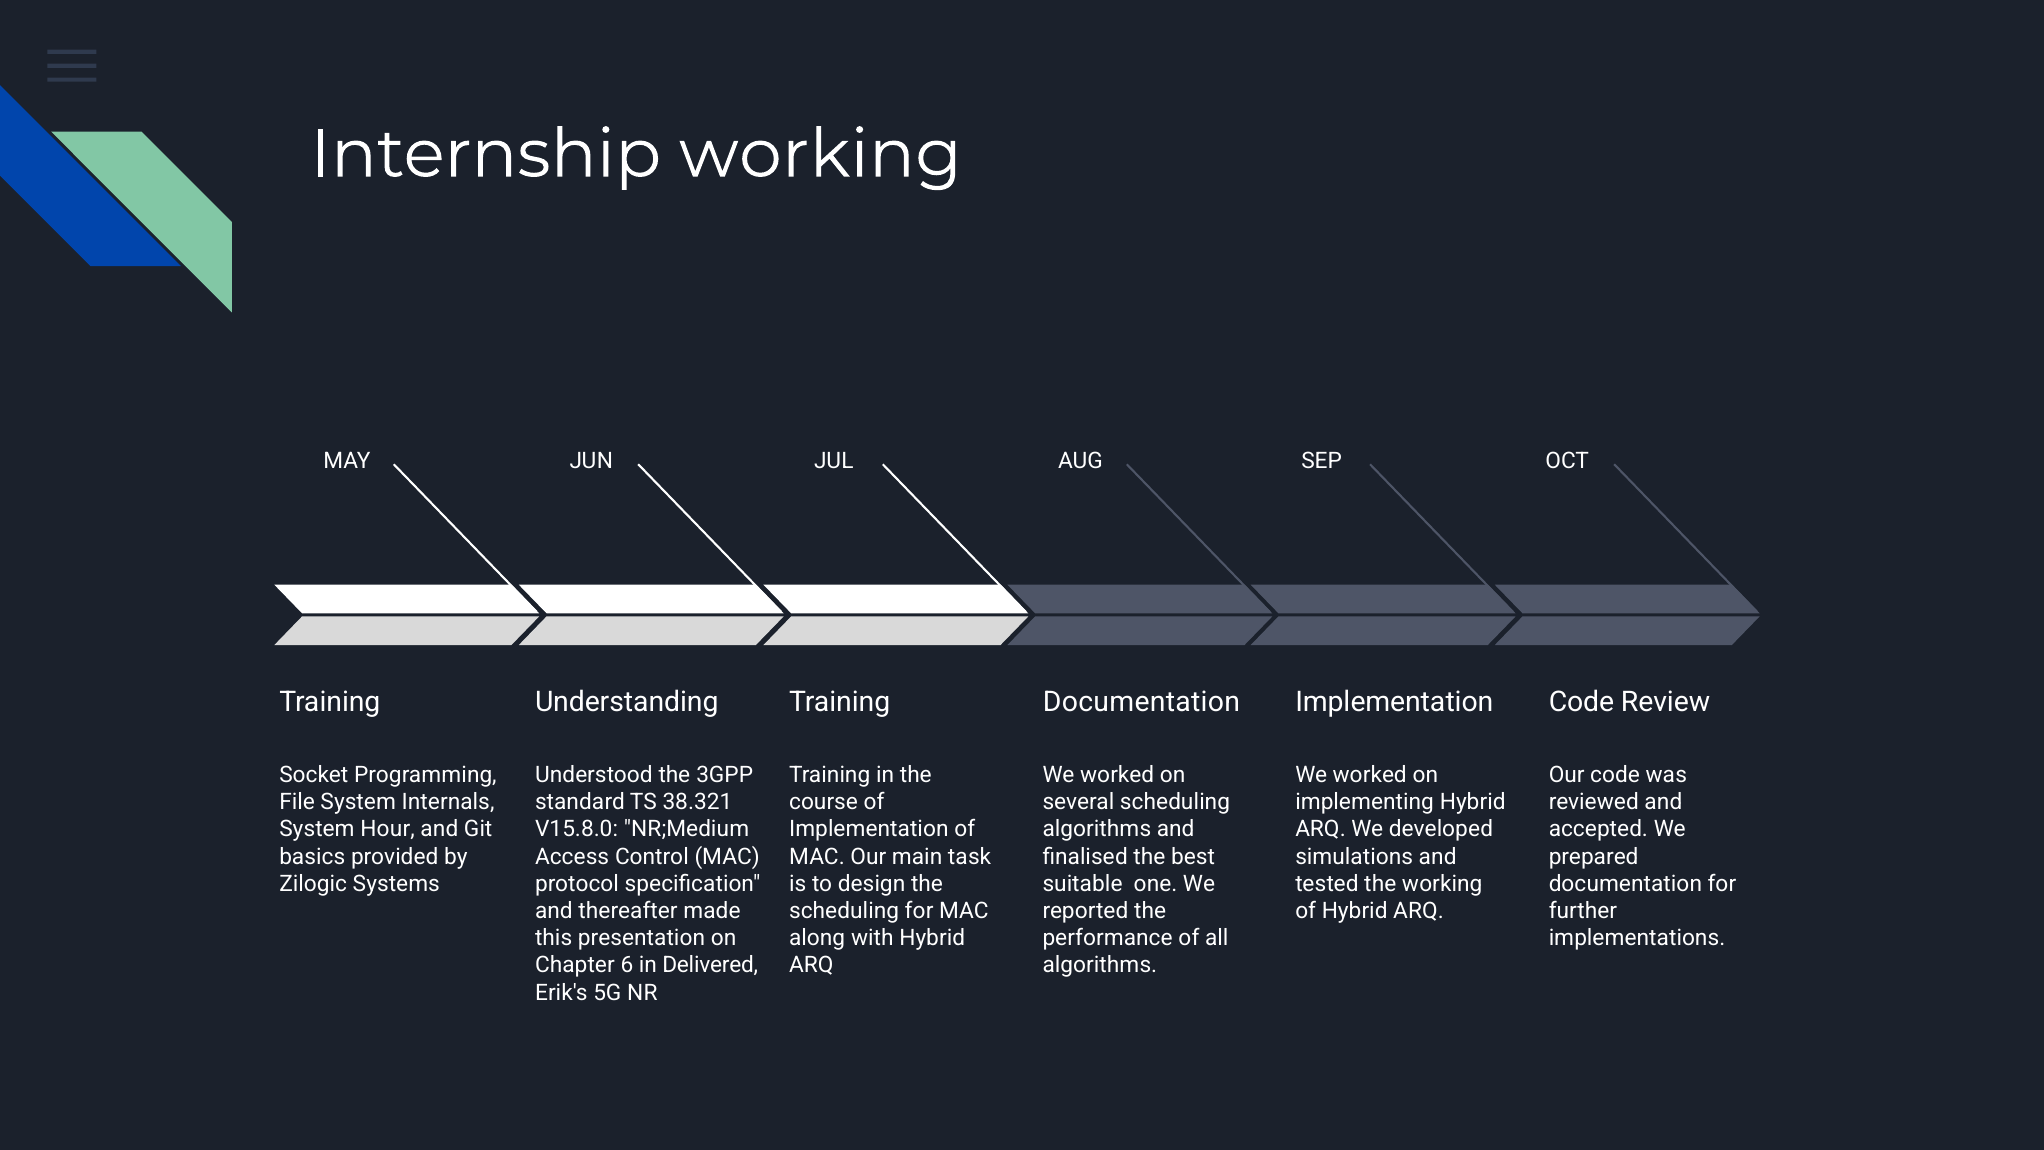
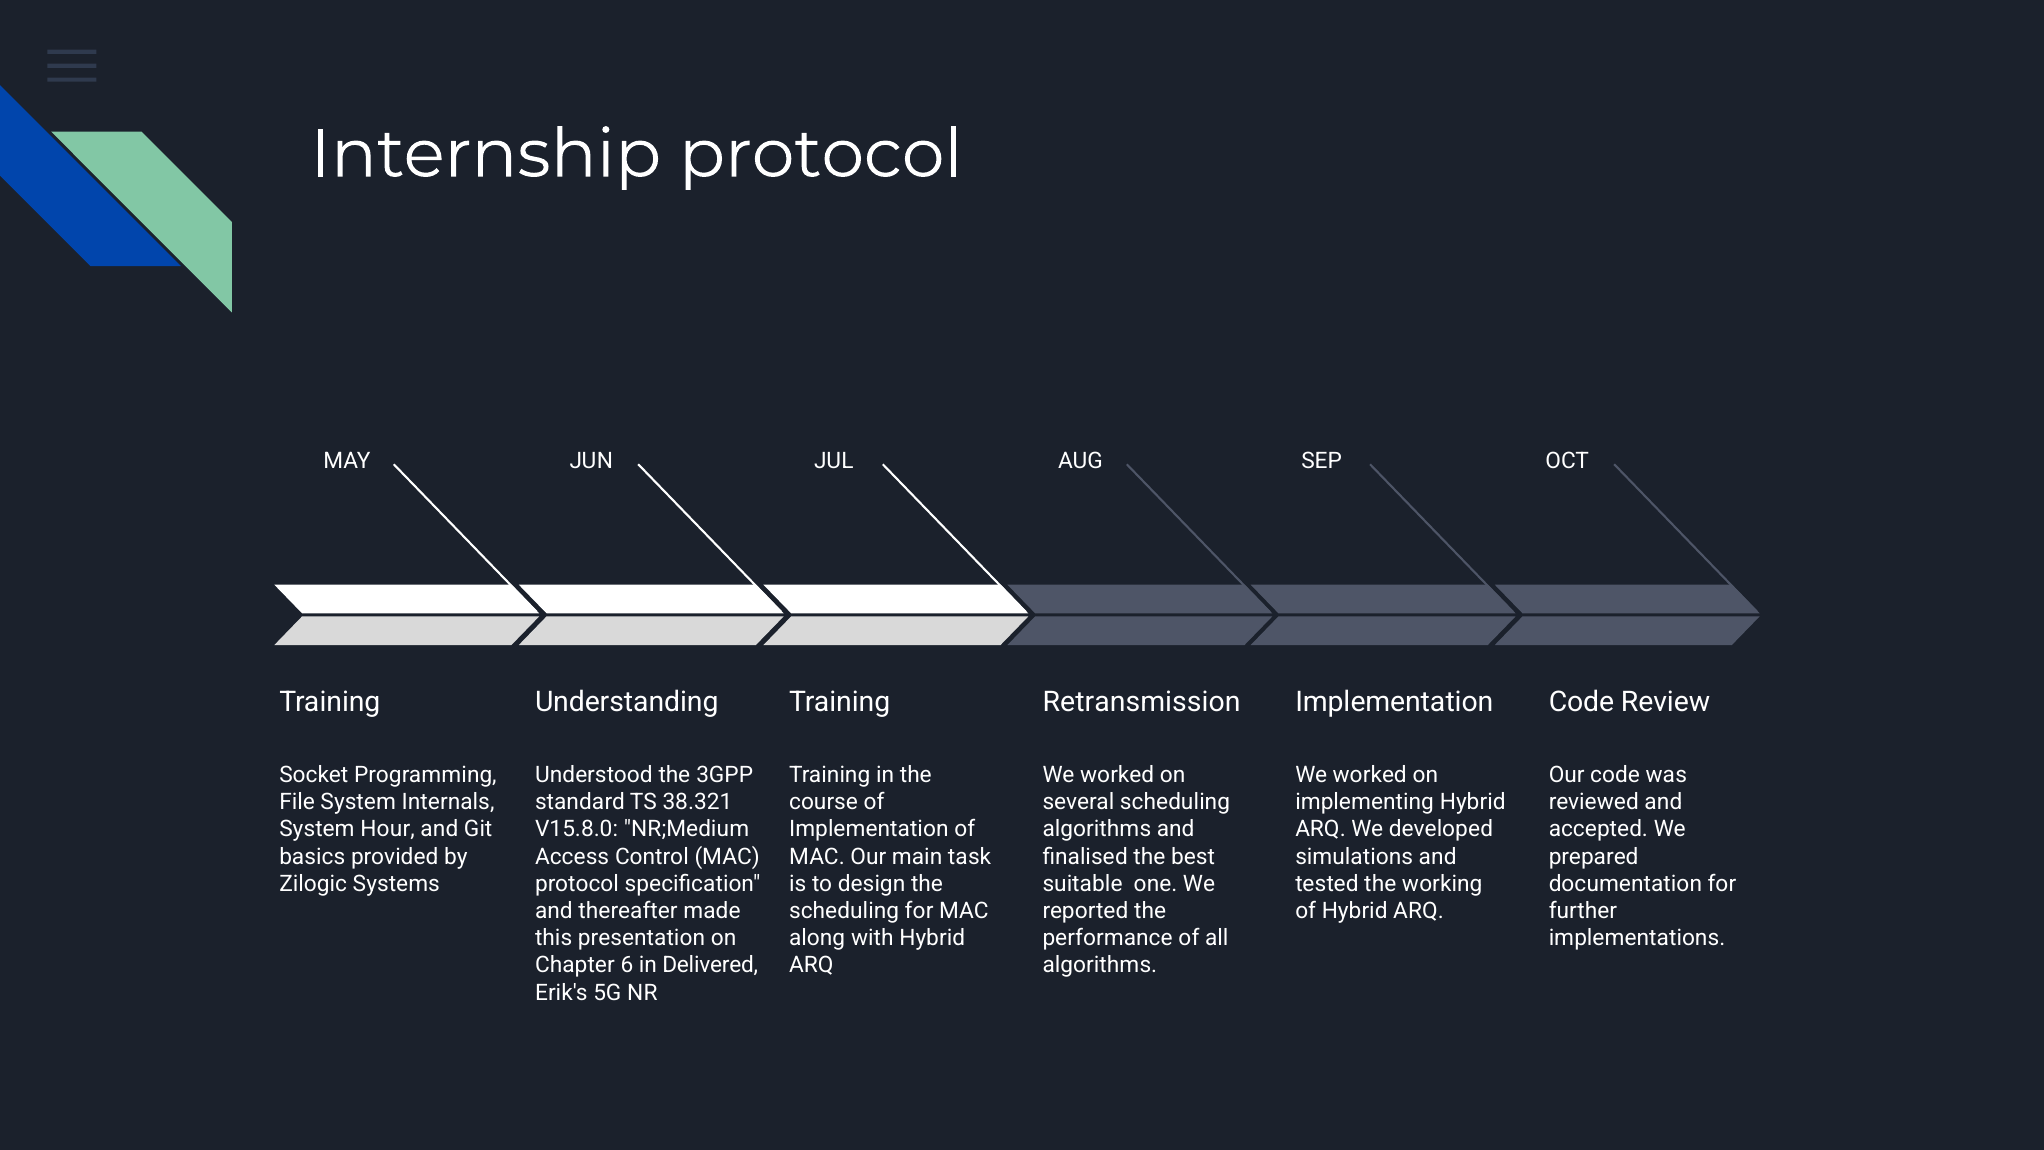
Internship working: working -> protocol (821, 154)
Documentation: Documentation -> Retransmission (1142, 702)
